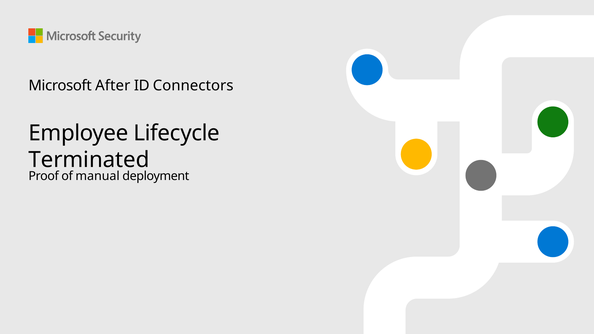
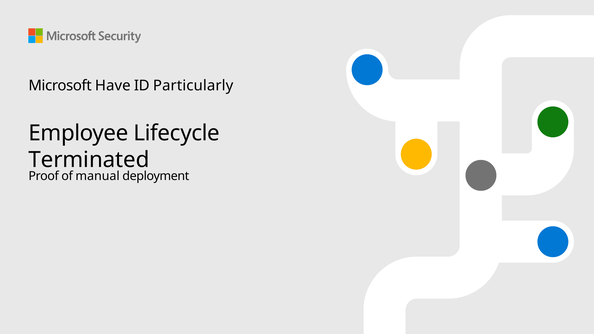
After: After -> Have (113, 86)
Connectors: Connectors -> Particularly (193, 86)
